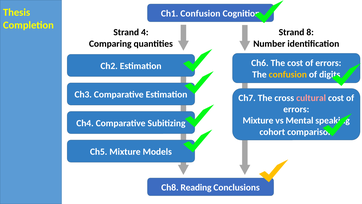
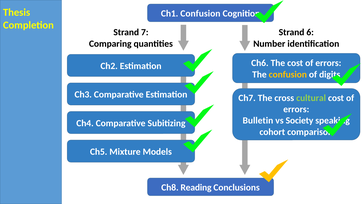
4: 4 -> 7 (145, 32)
8: 8 -> 6 (310, 32)
cultural colour: pink -> light green (311, 98)
Mixture: Mixture -> Bulletin (258, 120)
Mental: Mental -> Society (300, 120)
